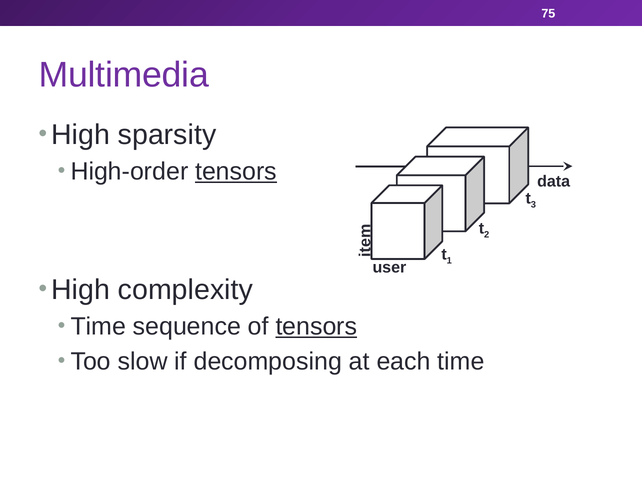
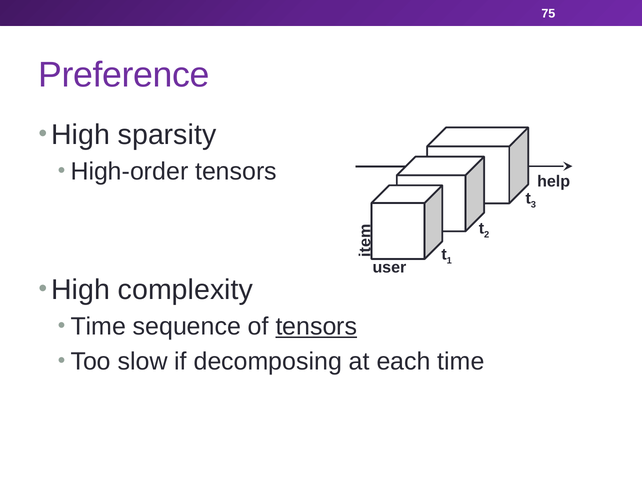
Multimedia: Multimedia -> Preference (124, 75)
tensors underline: present -> none (236, 172)
data: data -> help (554, 181)
